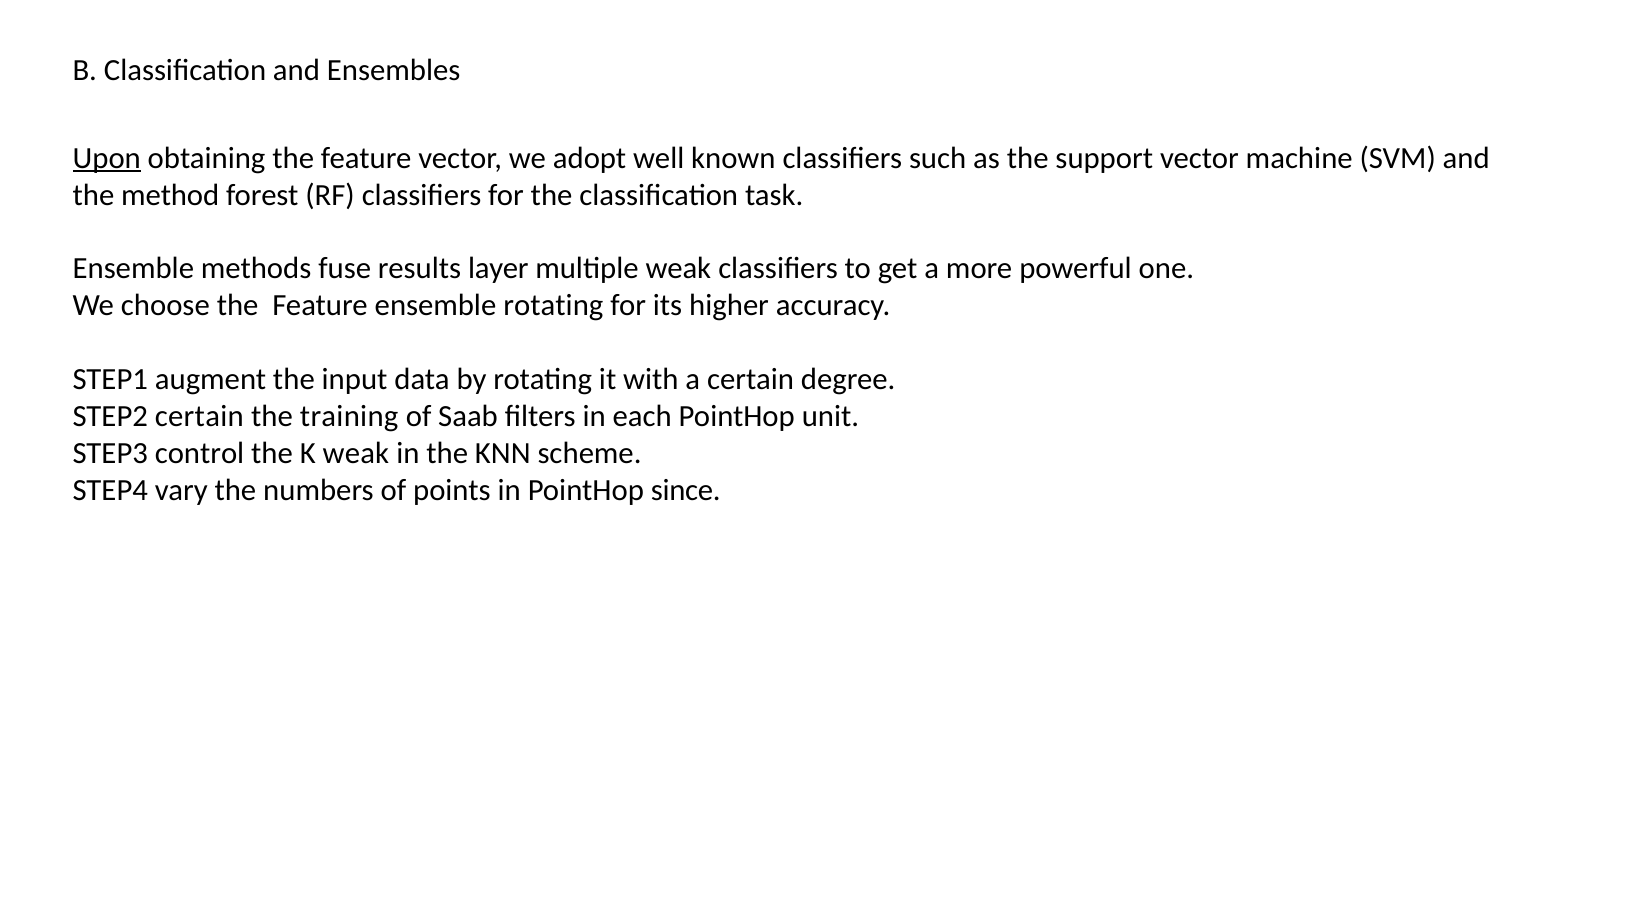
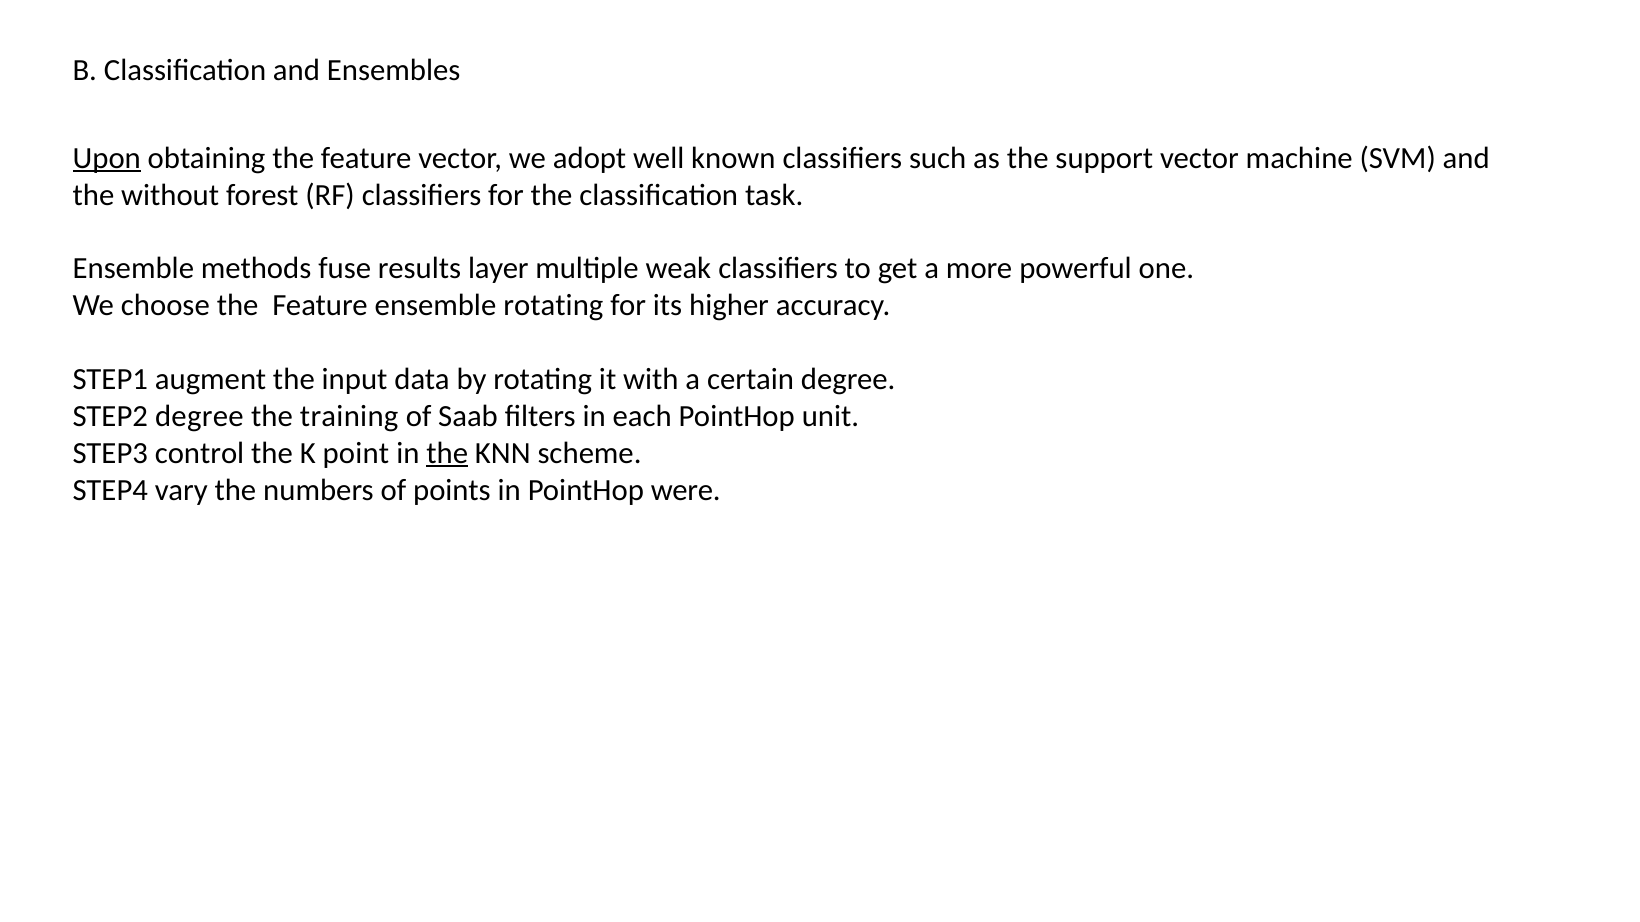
method: method -> without (170, 195)
STEP2 certain: certain -> degree (199, 416)
K weak: weak -> point (356, 453)
the underline: none -> present (447, 453)
since: since -> were (686, 490)
